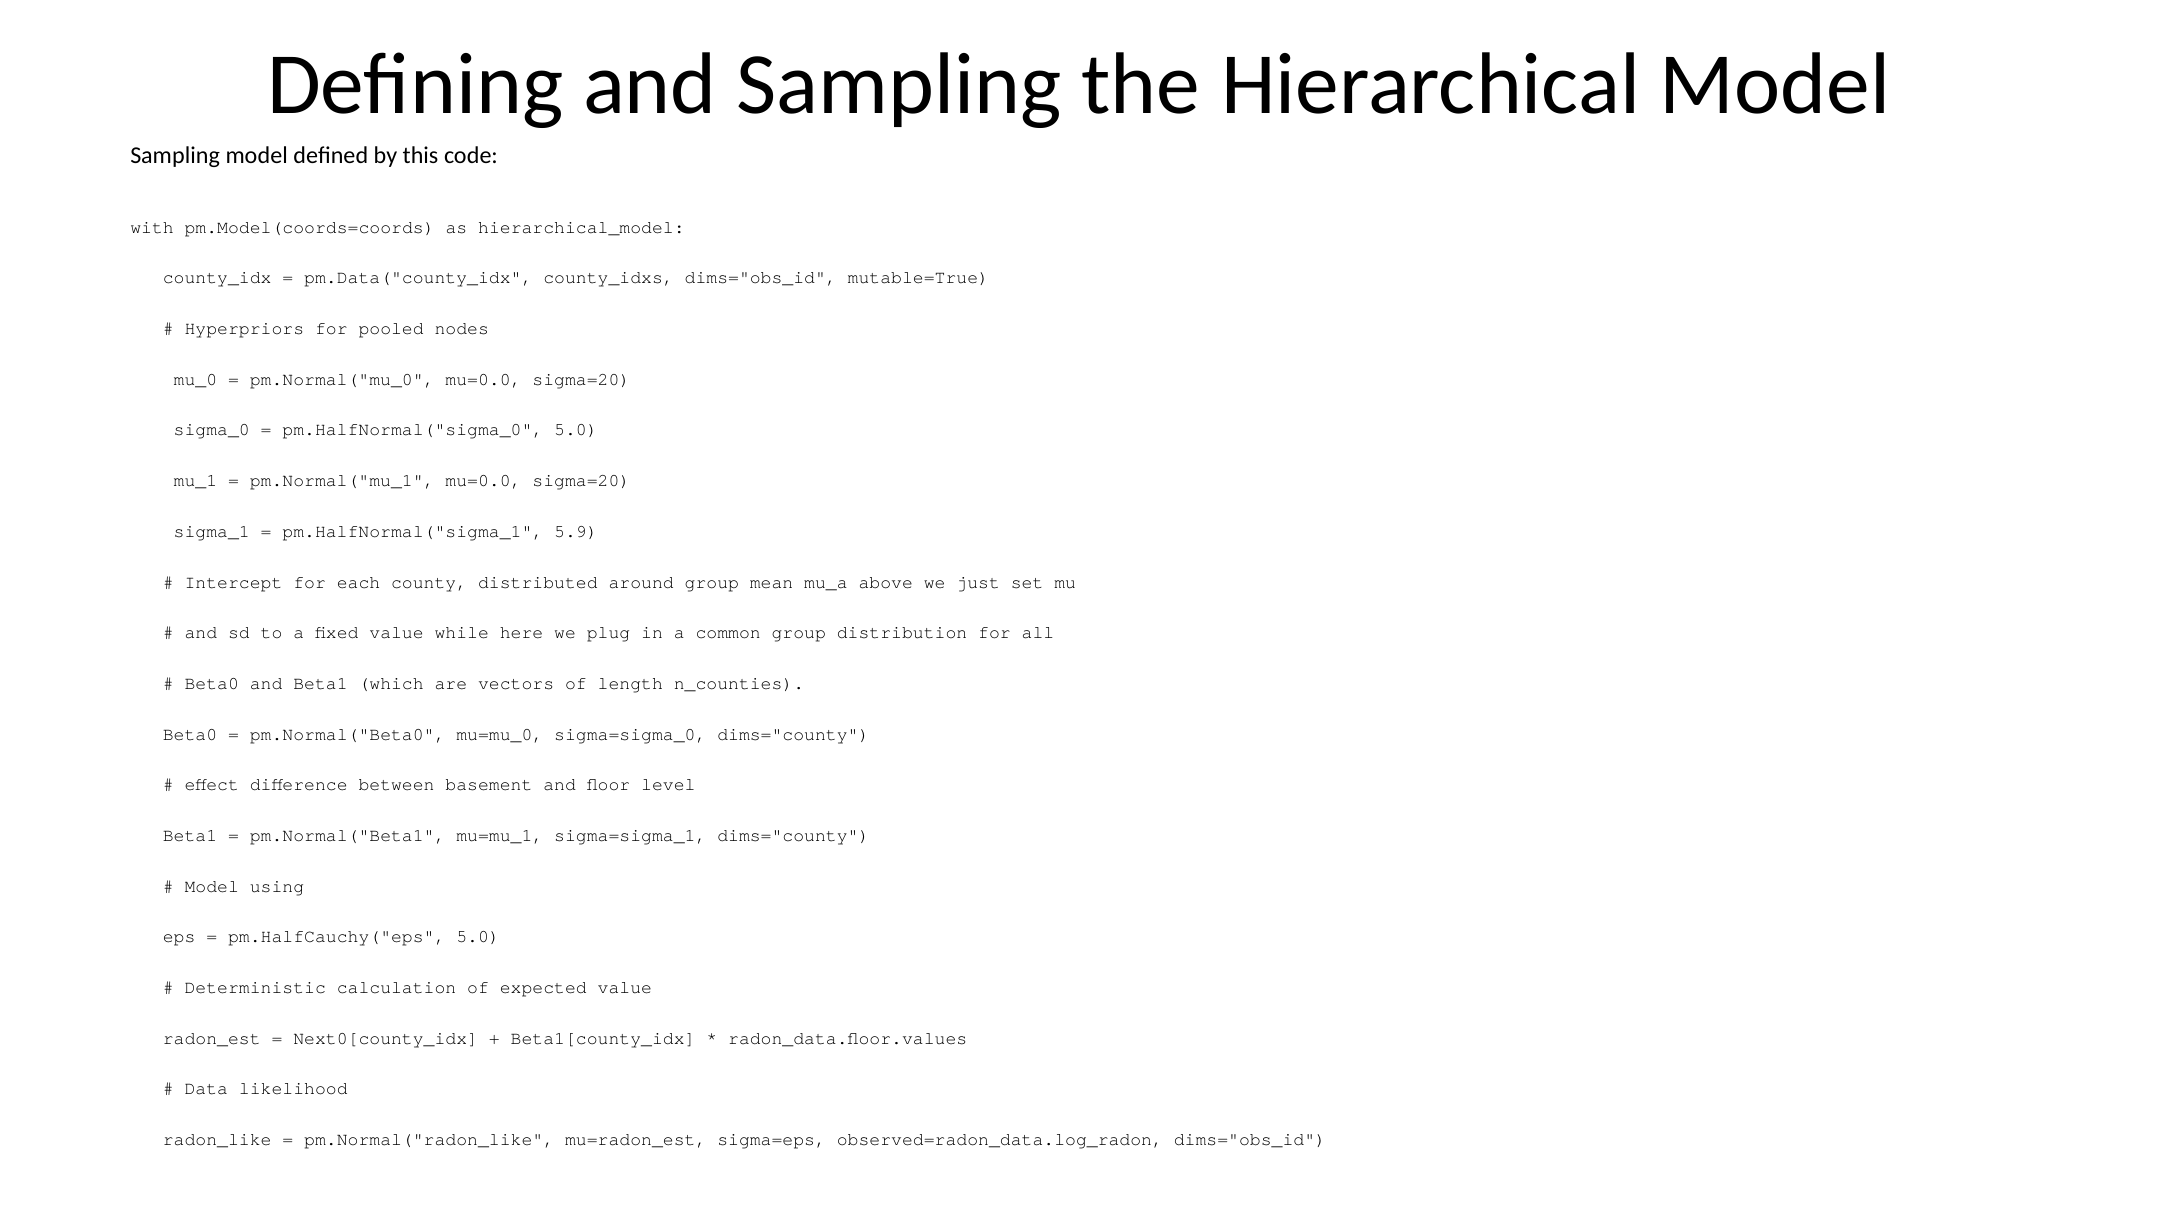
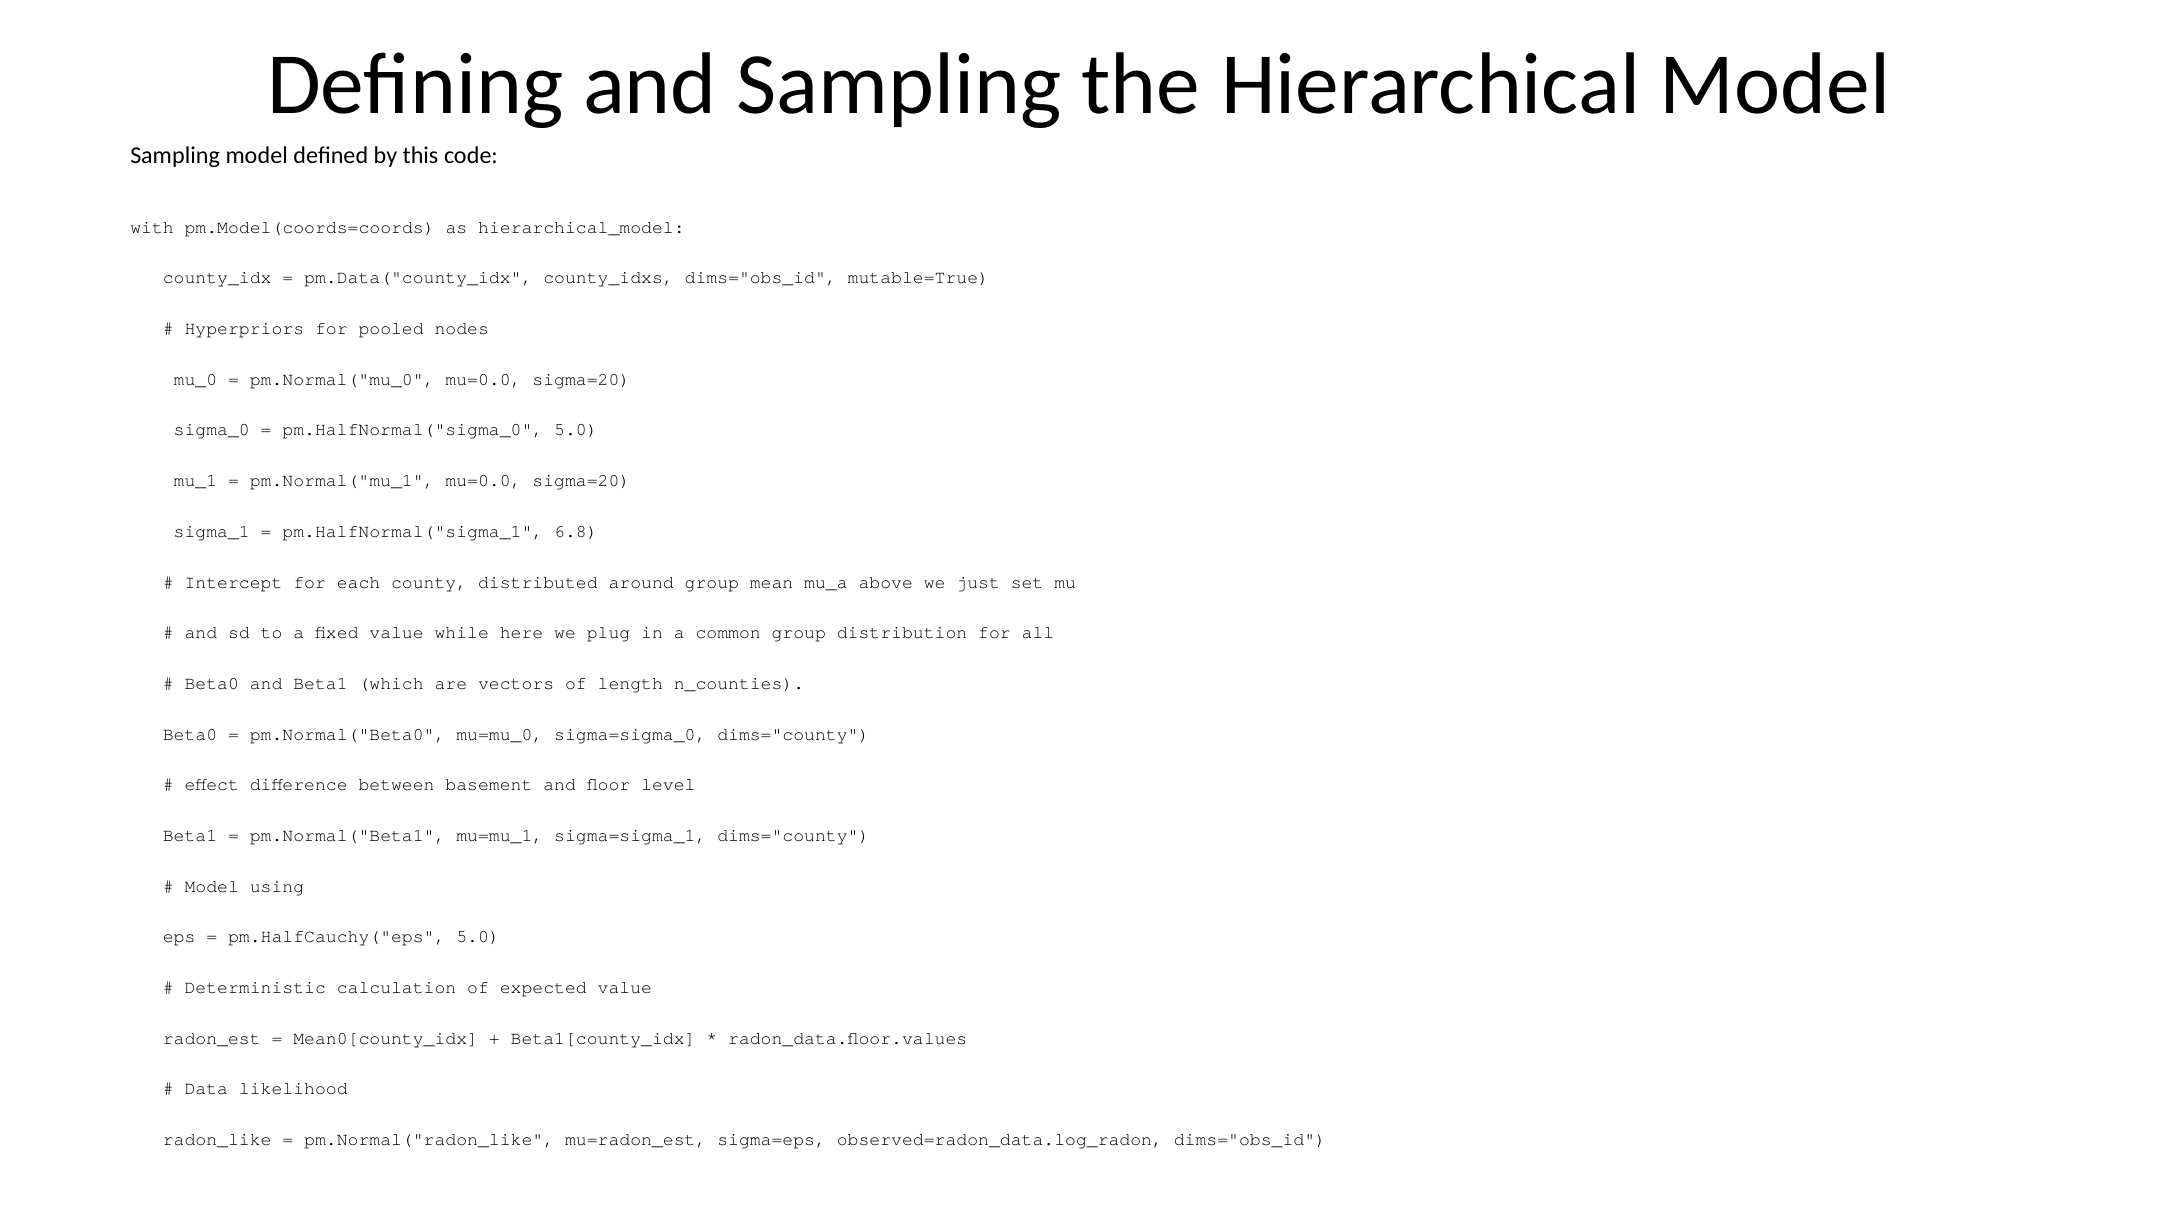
5.9: 5.9 -> 6.8 (576, 531)
Next0[county_idx: Next0[county_idx -> Mean0[county_idx (386, 1038)
